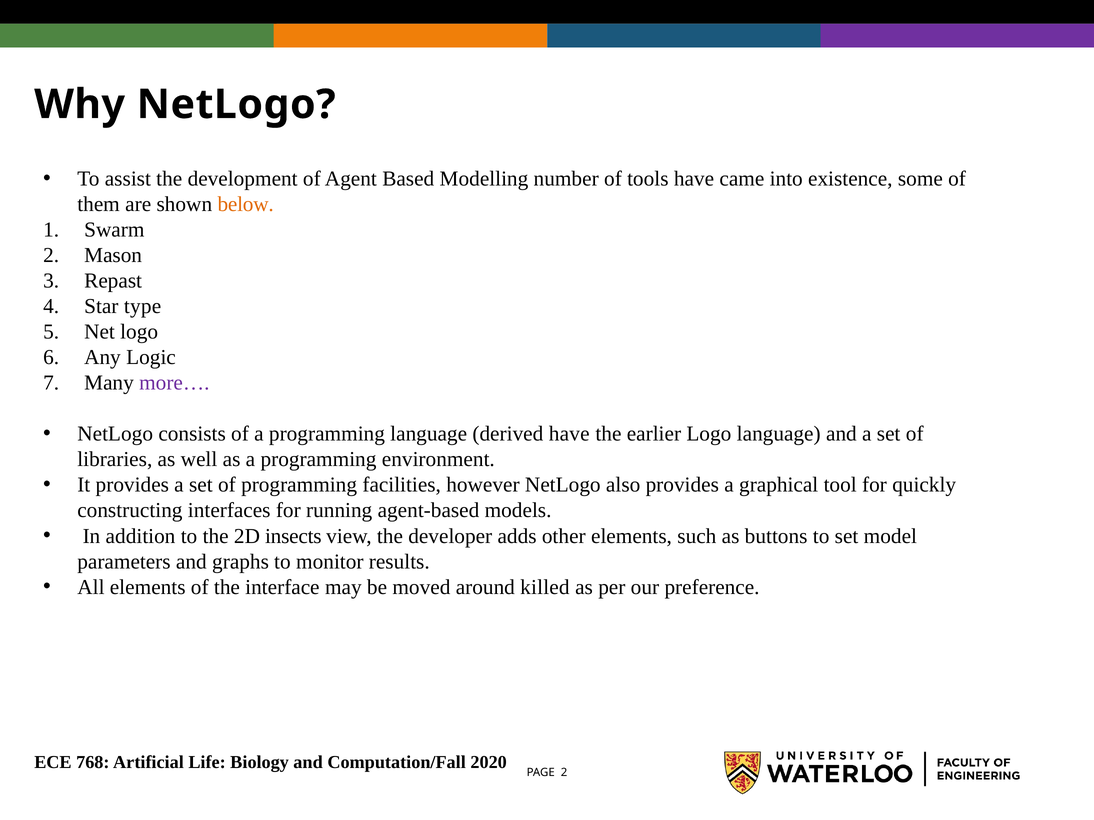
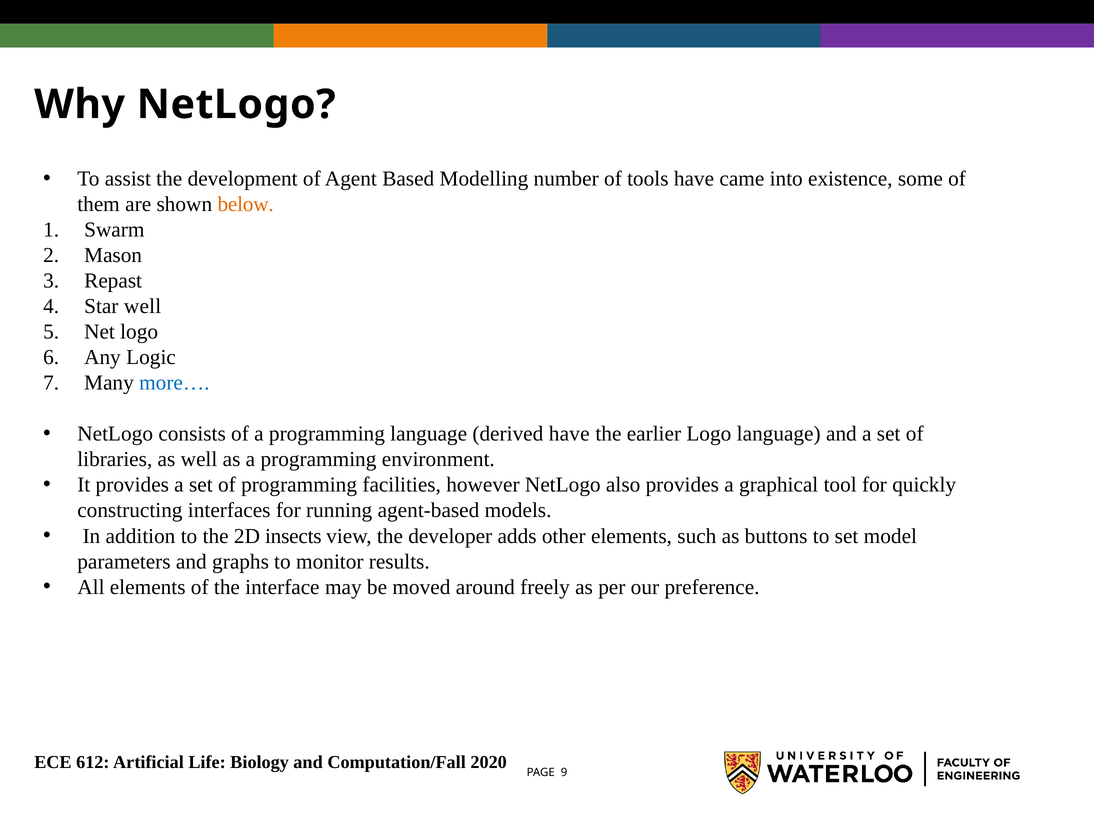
Star type: type -> well (143, 306)
more… colour: purple -> blue (174, 383)
killed: killed -> freely (545, 587)
768: 768 -> 612 (93, 763)
PAGE 2: 2 -> 9 (564, 773)
